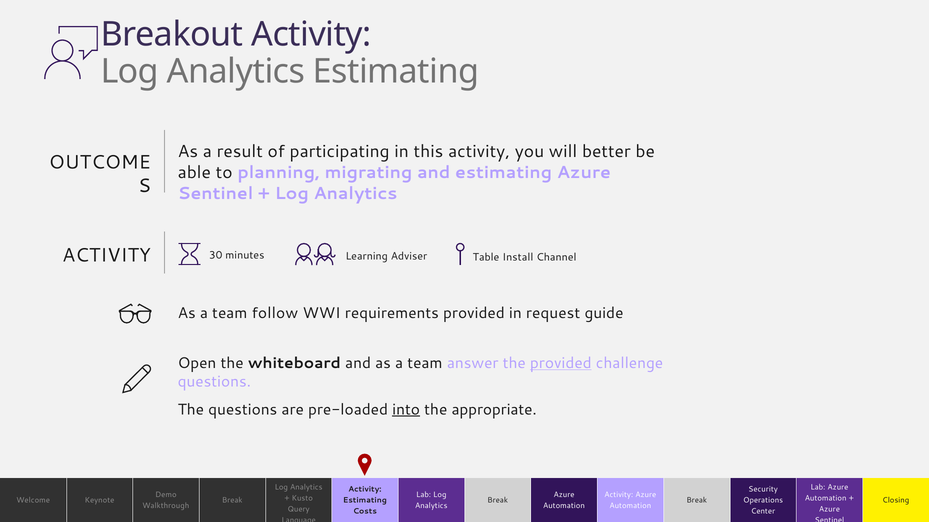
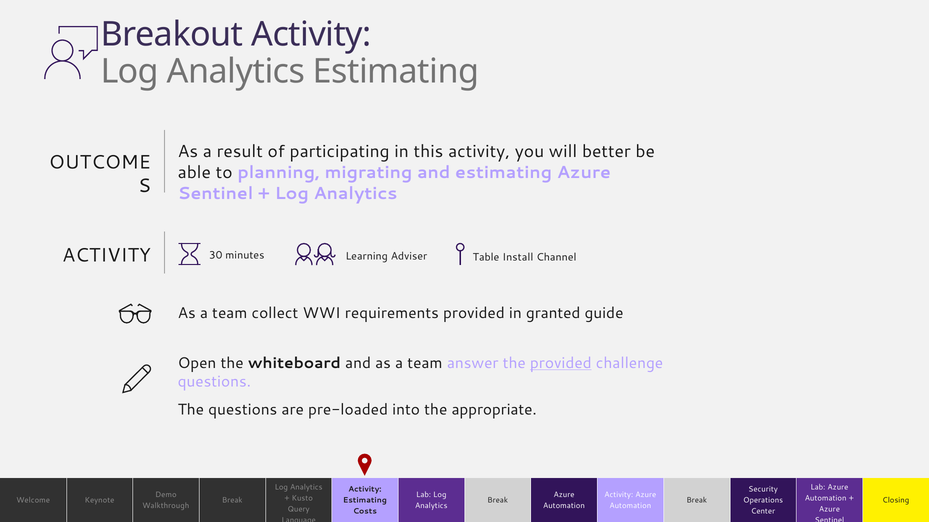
follow: follow -> collect (275, 313)
request: request -> granted (553, 313)
into underline: present -> none (406, 410)
